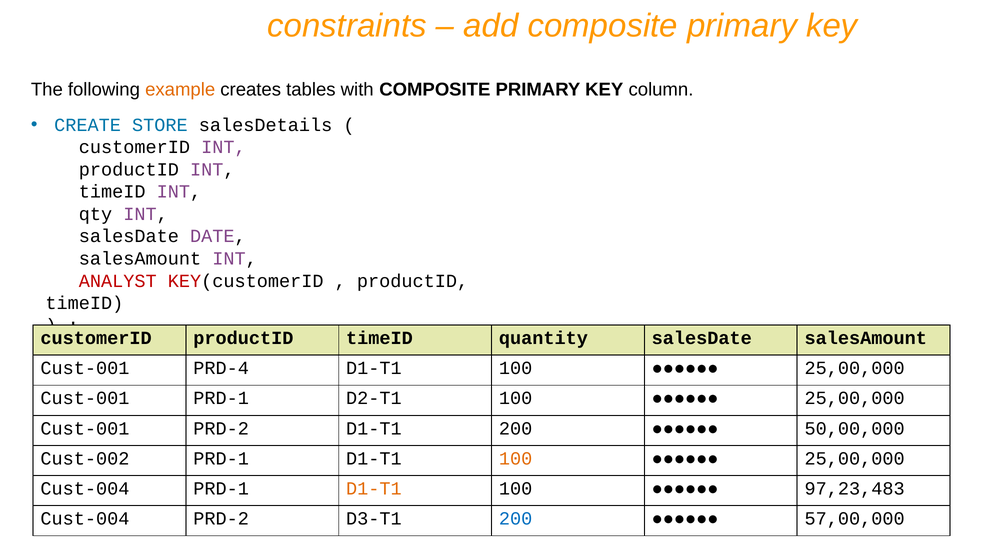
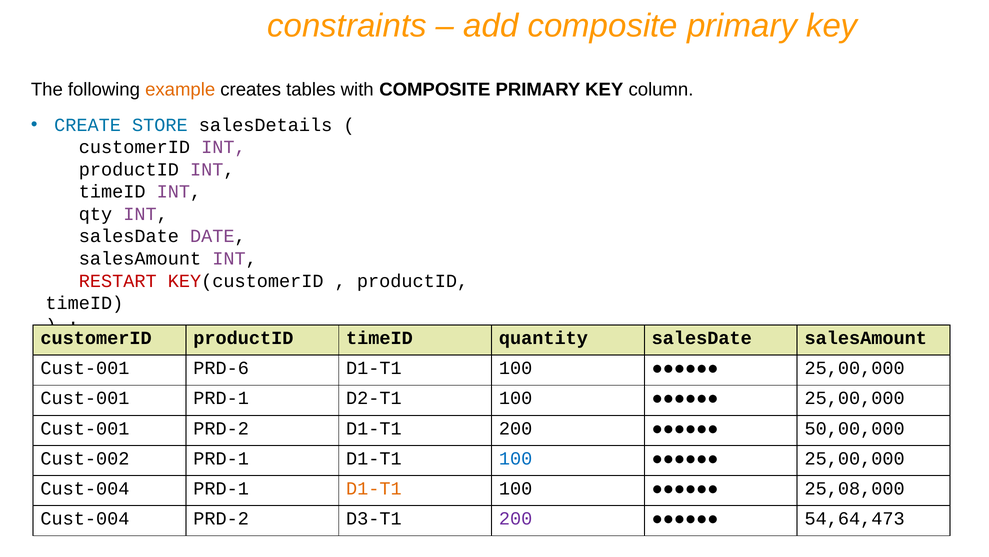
ANALYST: ANALYST -> RESTART (118, 281)
PRD-4: PRD-4 -> PRD-6 (221, 368)
100 colour: orange -> blue (516, 458)
97,23,483: 97,23,483 -> 25,08,000 (855, 488)
200 colour: blue -> purple (516, 518)
57,00,000: 57,00,000 -> 54,64,473 (855, 518)
